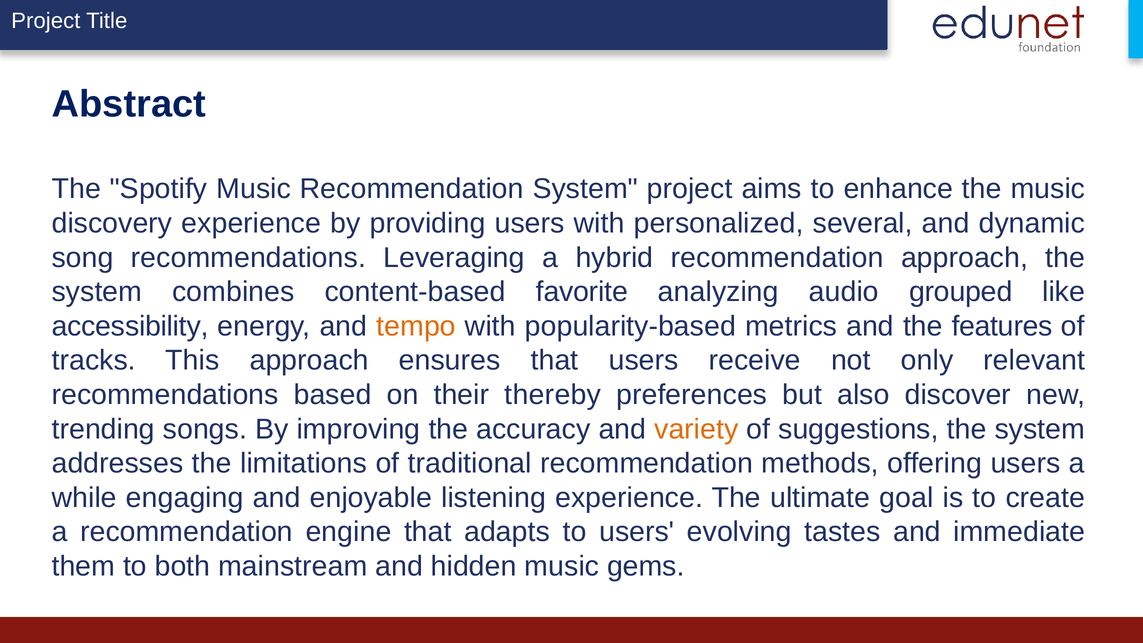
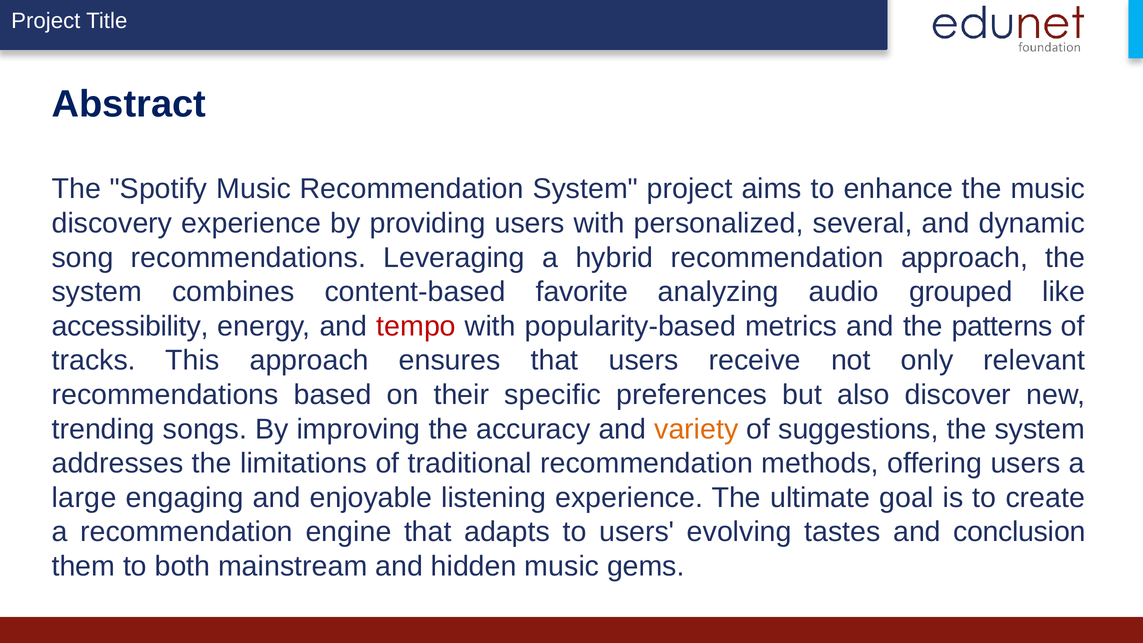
tempo colour: orange -> red (416, 326)
features: features -> patterns (1002, 326)
thereby: thereby -> specific (553, 395)
while: while -> large (84, 498)
immediate: immediate -> conclusion (1019, 532)
